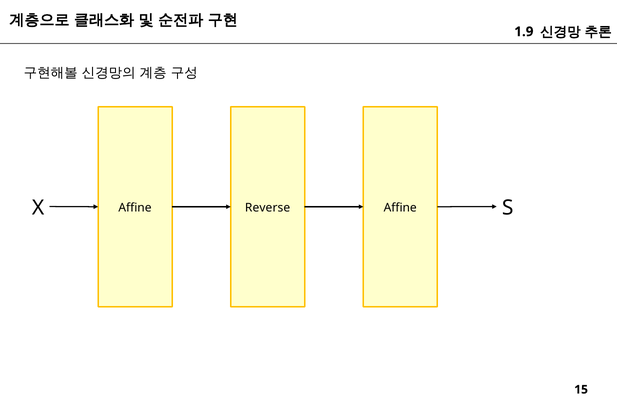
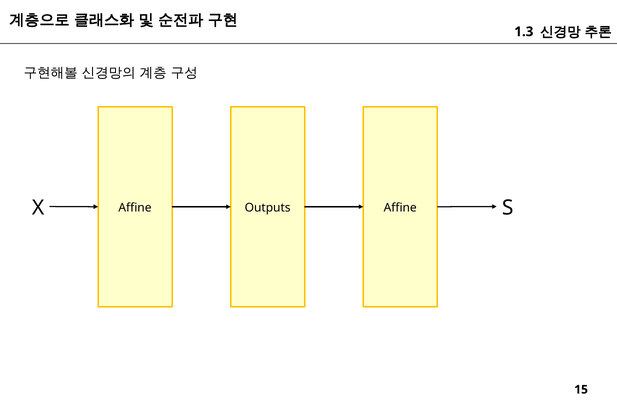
1.9: 1.9 -> 1.3 (524, 32)
Reverse: Reverse -> Outputs (268, 207)
